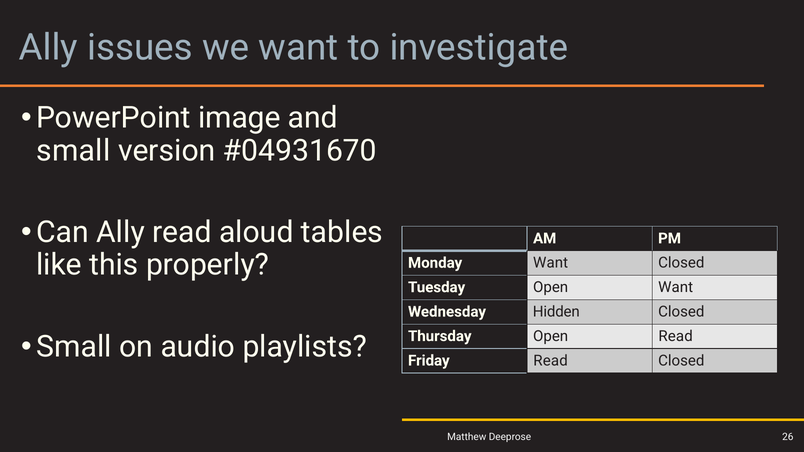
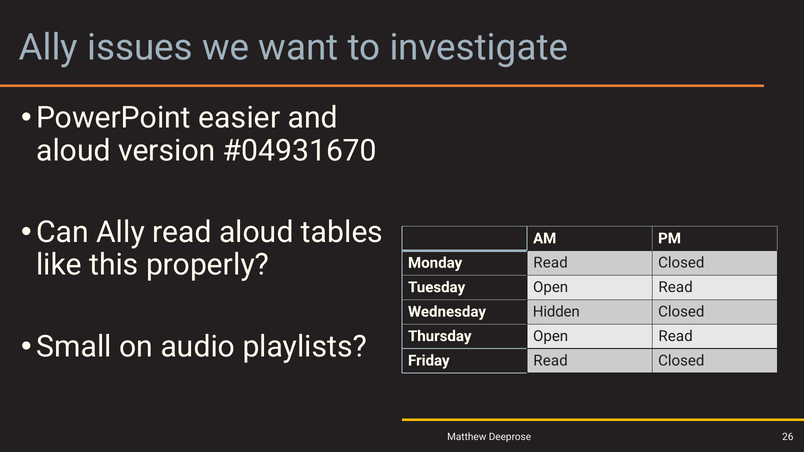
image: image -> easier (239, 118)
small: small -> aloud (73, 151)
Monday Want: Want -> Read (551, 263)
Tuesday Open Want: Want -> Read (676, 287)
